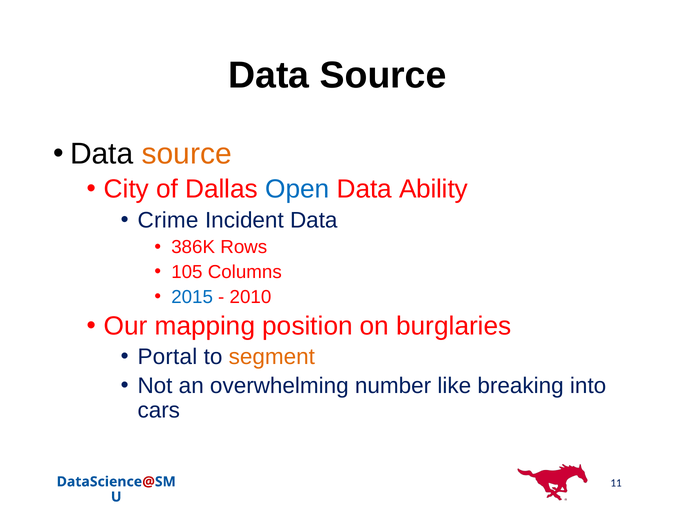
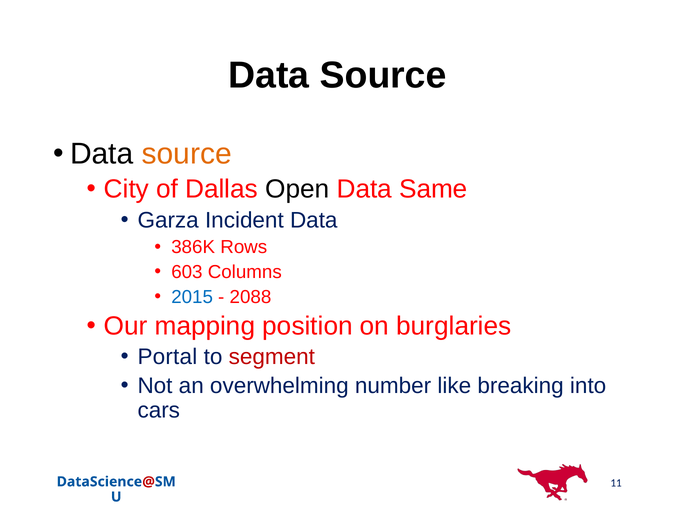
Open colour: blue -> black (297, 189)
Ability: Ability -> Same (433, 189)
Crime: Crime -> Garza (168, 220)
105: 105 -> 603 (187, 272)
2010: 2010 -> 2088 (250, 297)
segment colour: orange -> red (272, 357)
